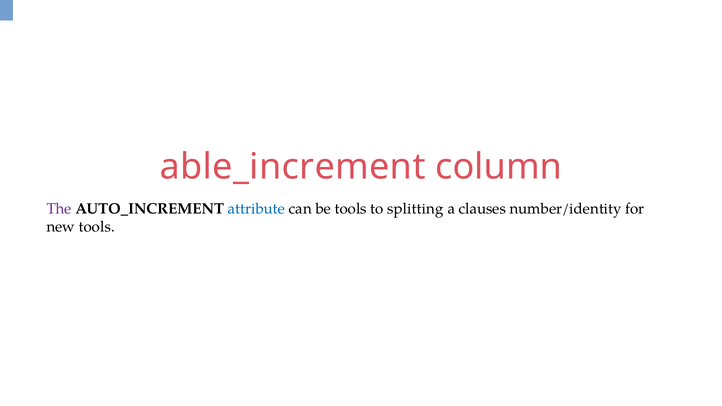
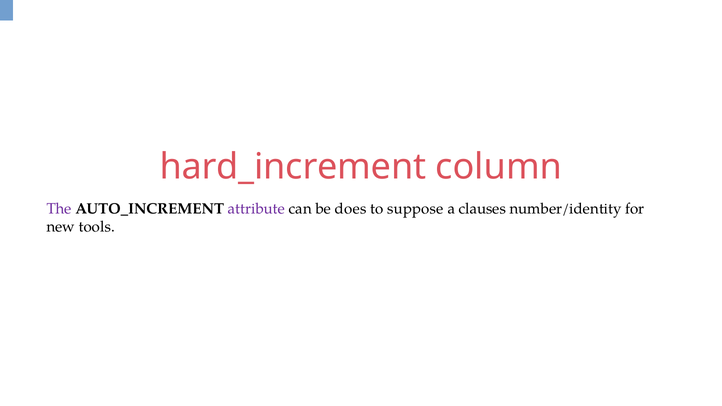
able_increment: able_increment -> hard_increment (293, 167)
attribute colour: blue -> purple (256, 209)
be tools: tools -> does (351, 209)
splitting: splitting -> suppose (415, 209)
